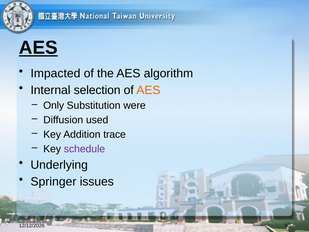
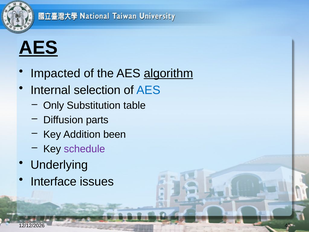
algorithm underline: none -> present (168, 73)
AES colour: orange -> blue (148, 90)
were: were -> table (135, 105)
used: used -> parts (97, 120)
trace: trace -> been (115, 134)
Springer: Springer -> Interface (54, 181)
